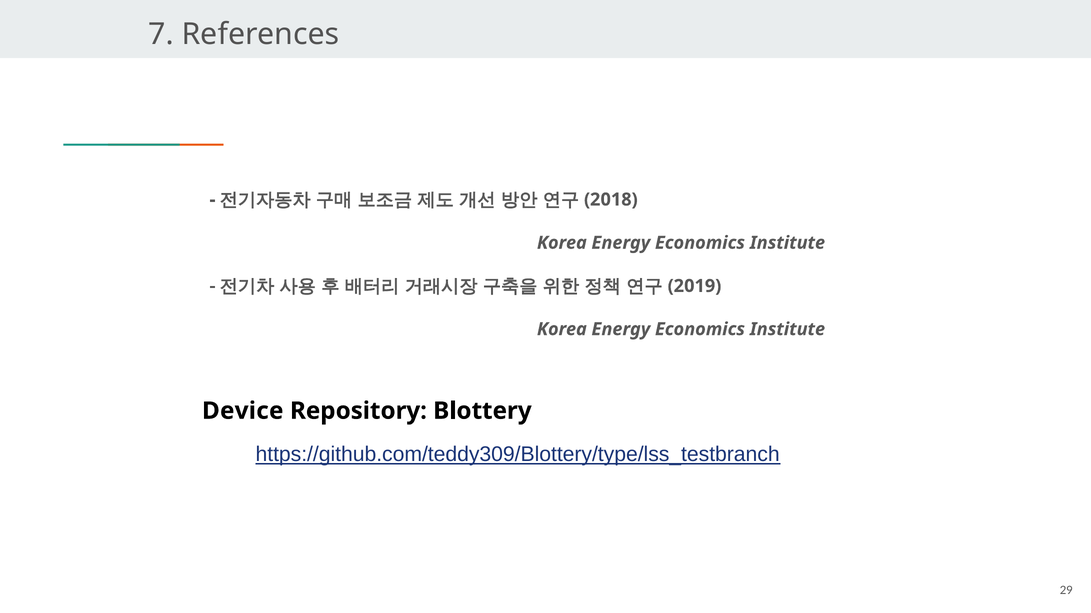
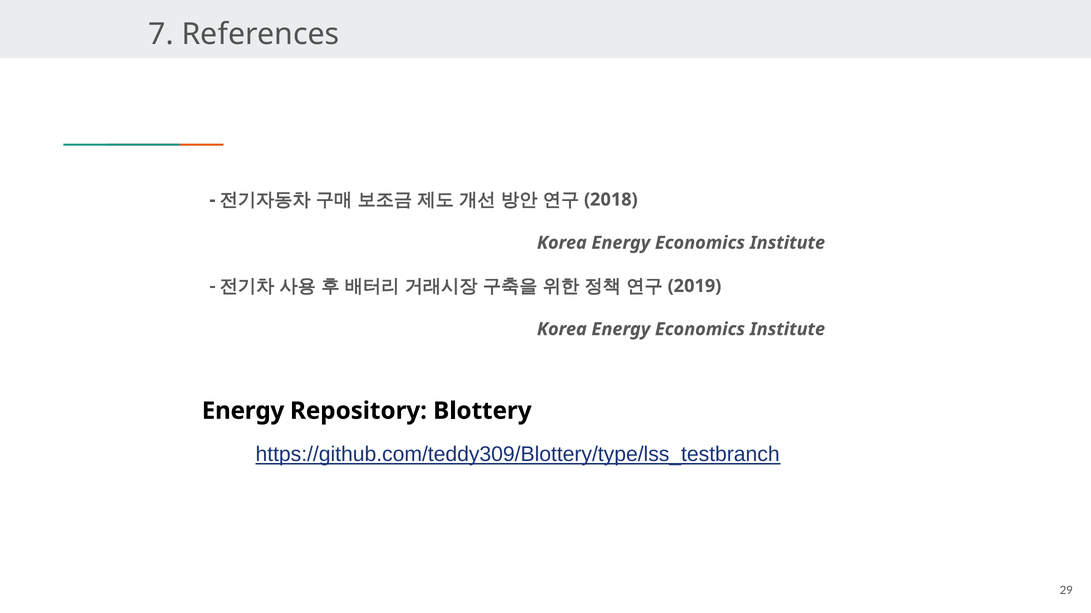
Device: Device -> Energy (243, 411)
